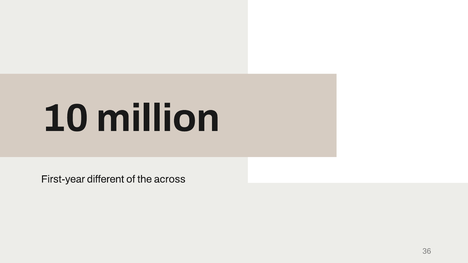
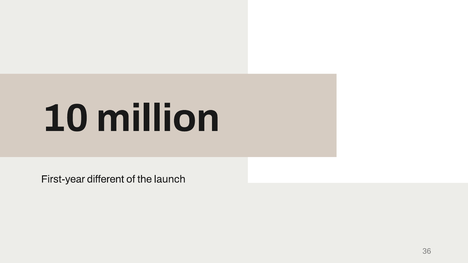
across: across -> launch (170, 179)
